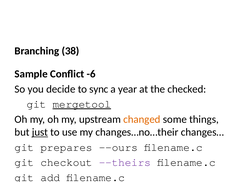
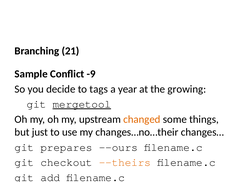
38: 38 -> 21 (71, 51)
-6: -6 -> -9 (91, 74)
sync: sync -> tags (99, 89)
checked: checked -> growing (187, 89)
just underline: present -> none (40, 132)
--theirs colour: purple -> orange (125, 163)
